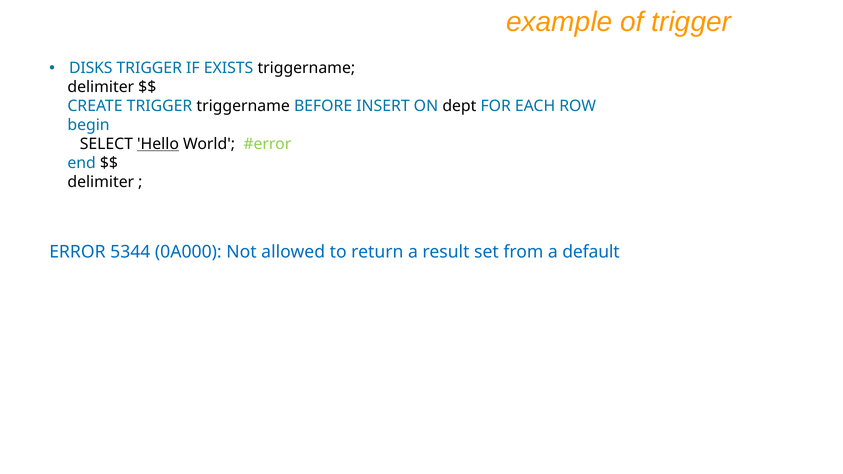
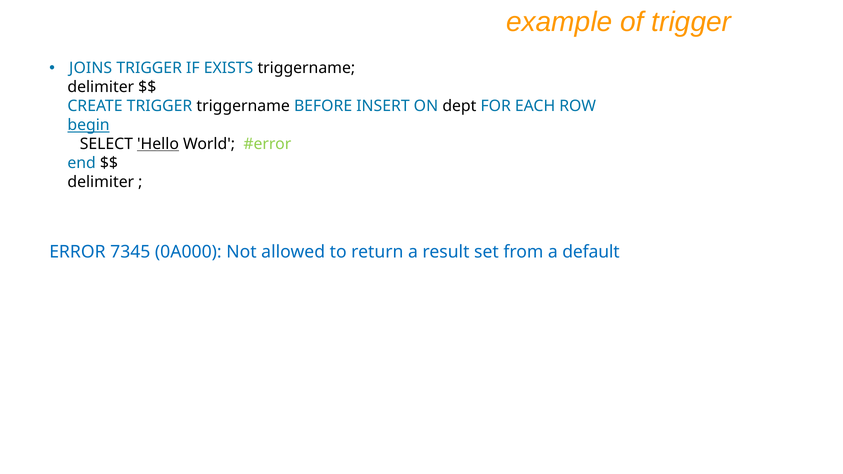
DISKS: DISKS -> JOINS (91, 68)
begin underline: none -> present (89, 125)
5344: 5344 -> 7345 (130, 252)
